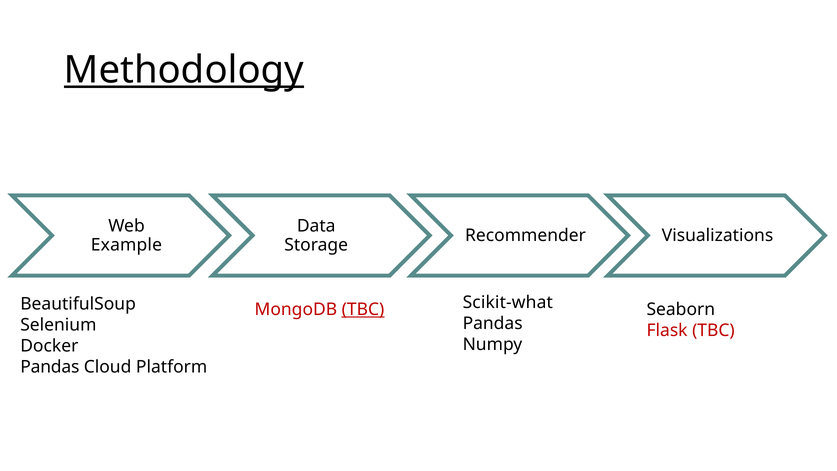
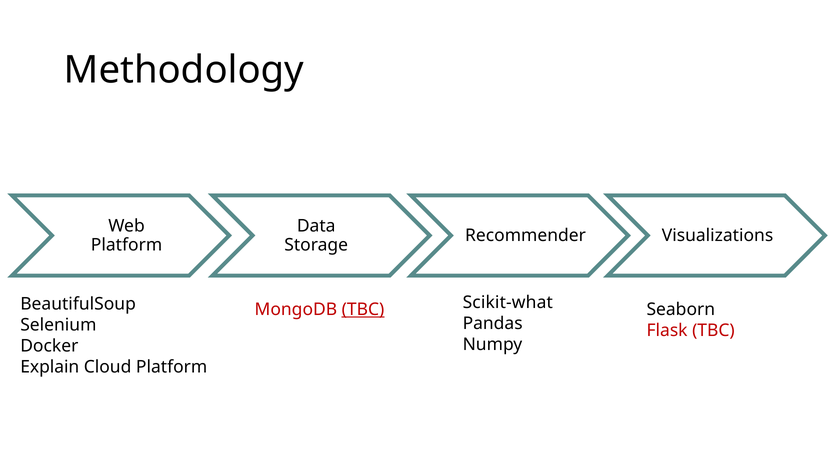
Methodology underline: present -> none (184, 70)
Example: Example -> Platform (127, 245)
Pandas: Pandas -> Explain (50, 367)
